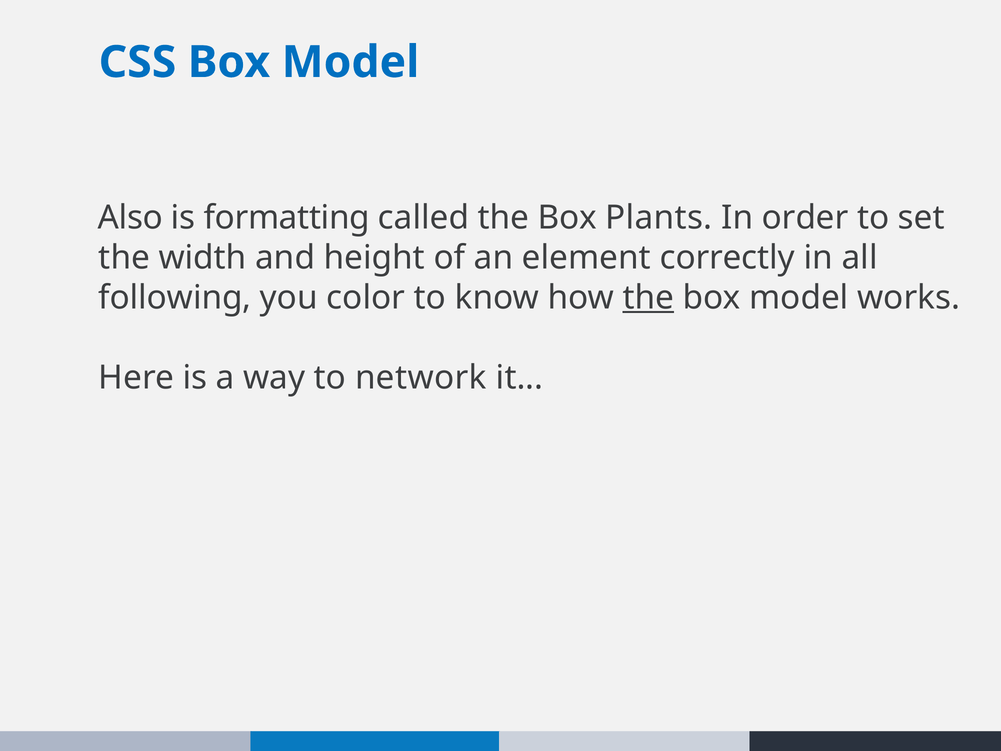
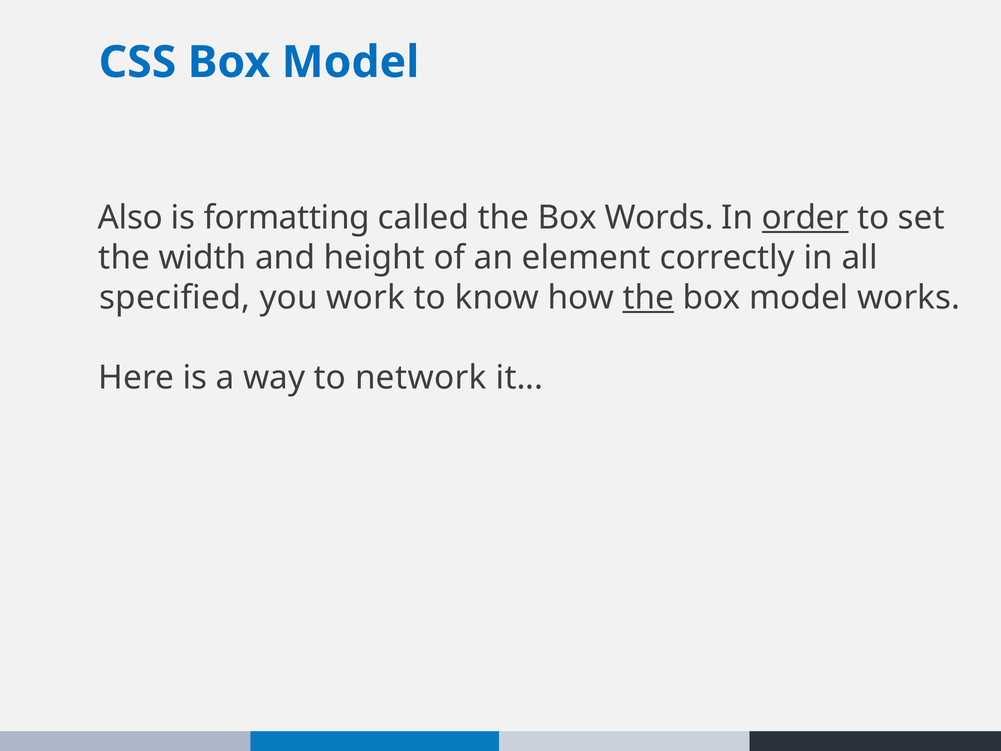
Plants: Plants -> Words (659, 217)
order underline: none -> present (805, 217)
following: following -> specified (175, 298)
color: color -> work (366, 298)
